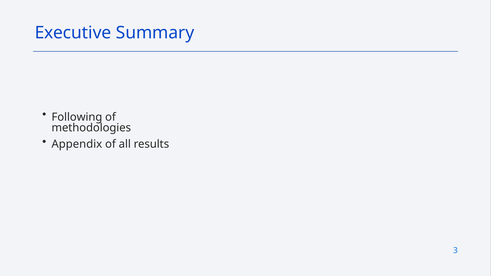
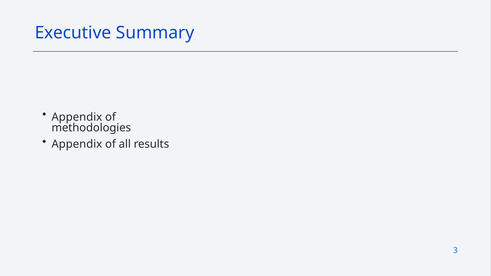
Following: Following -> Appendix (77, 117)
